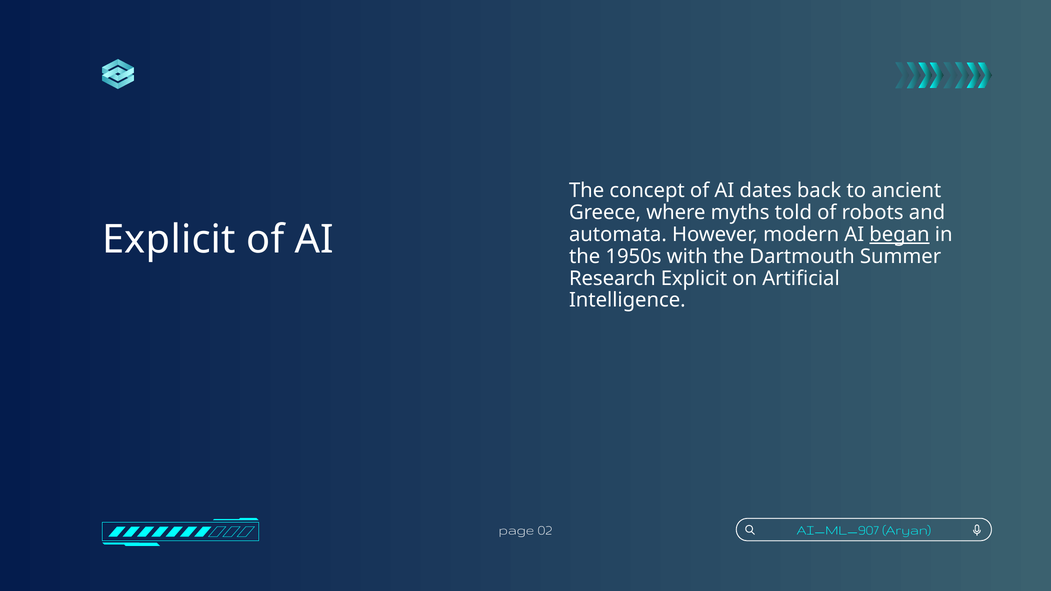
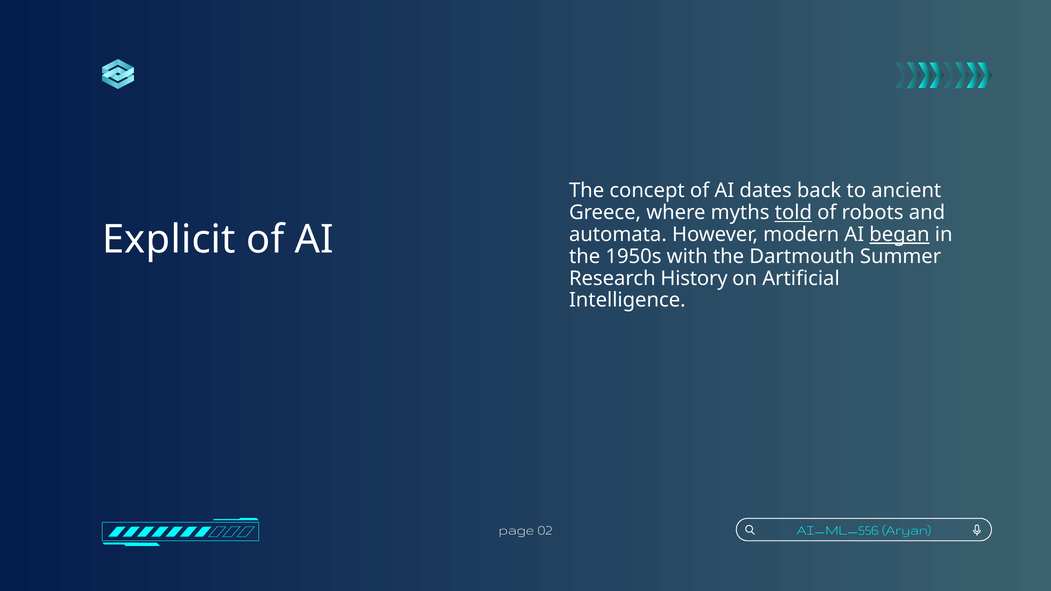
told underline: none -> present (793, 213)
Research Explicit: Explicit -> History (694, 278)
AI_ML_907: AI_ML_907 -> AI_ML_556 (838, 530)
